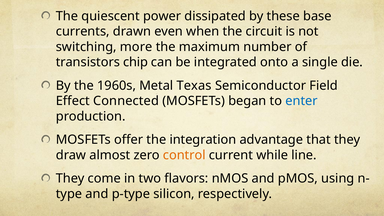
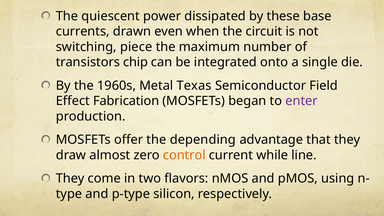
more: more -> piece (136, 47)
Connected: Connected -> Fabrication (126, 101)
enter colour: blue -> purple (302, 101)
integration: integration -> depending (203, 140)
